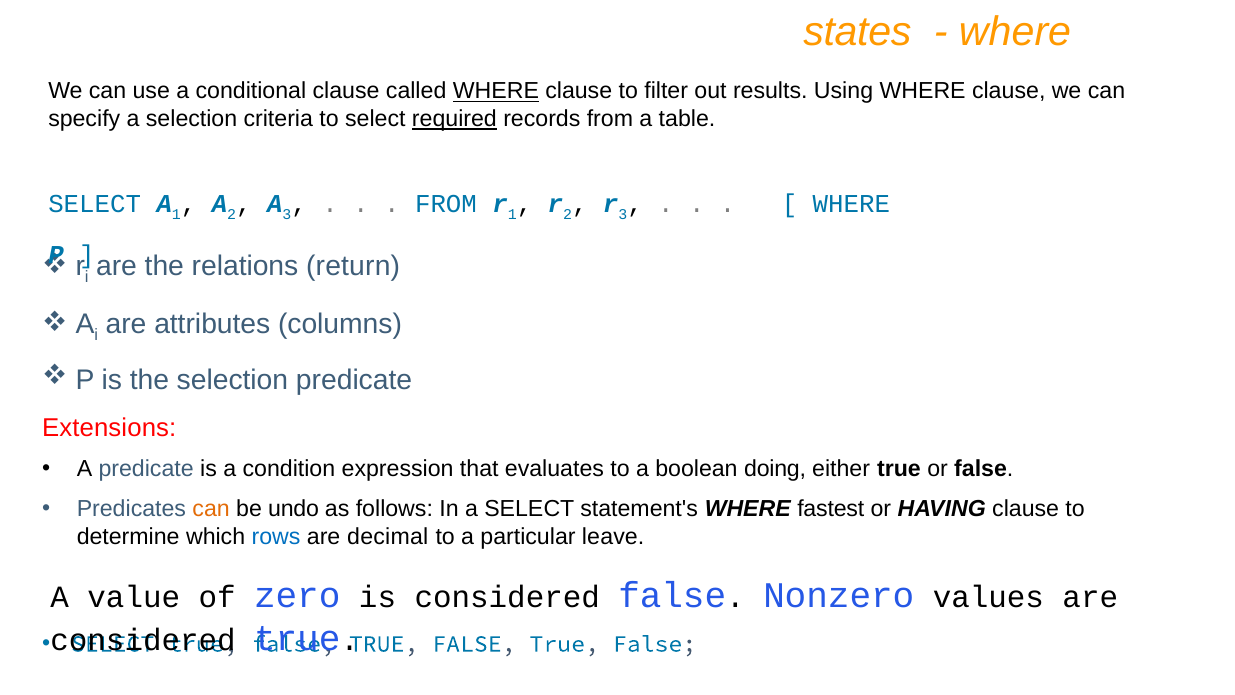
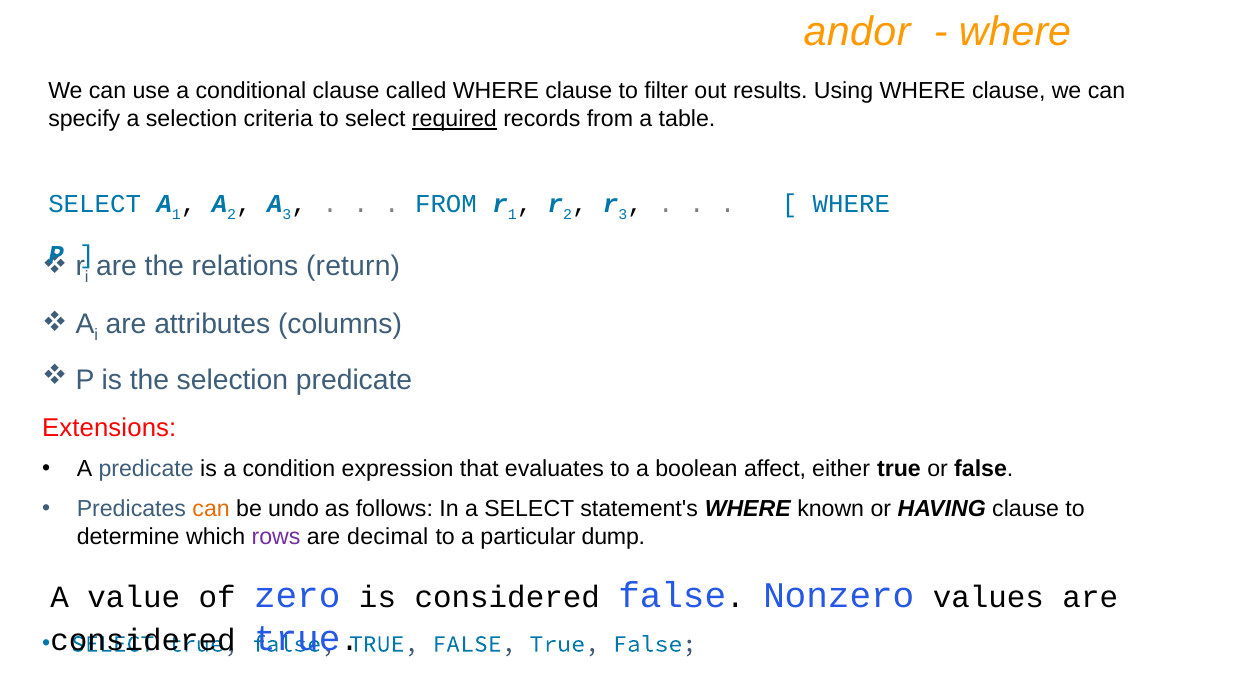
states: states -> andor (857, 32)
WHERE underline: present -> none (496, 91)
doing: doing -> affect (775, 469)
fastest: fastest -> known (831, 509)
rows colour: blue -> purple (276, 537)
leave: leave -> dump (613, 537)
